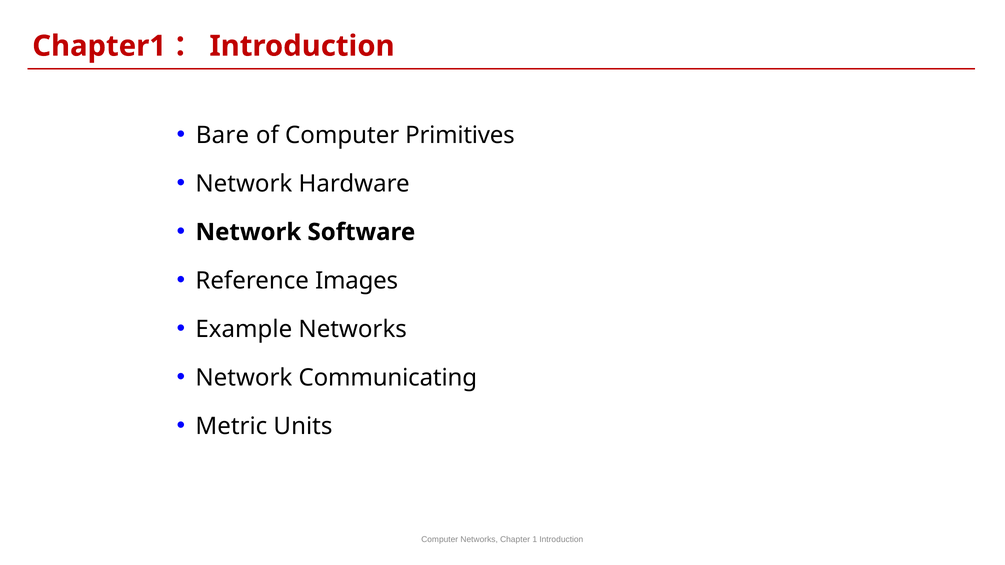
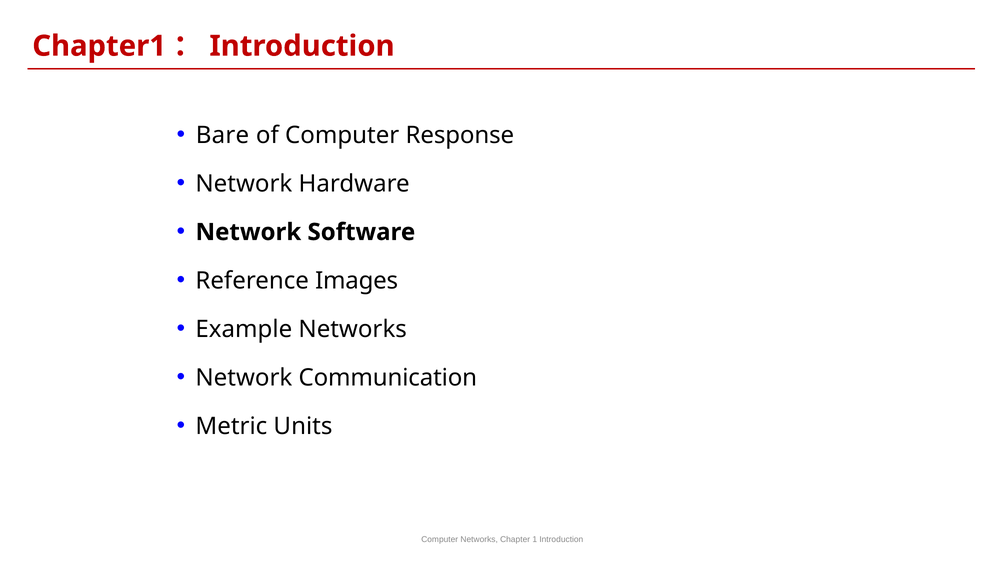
Primitives: Primitives -> Response (460, 135)
Communicating: Communicating -> Communication (388, 378)
